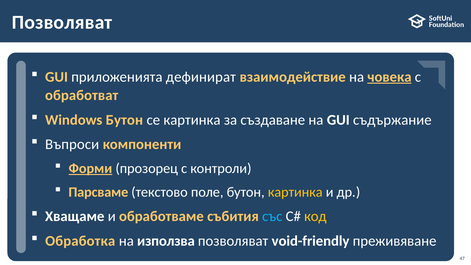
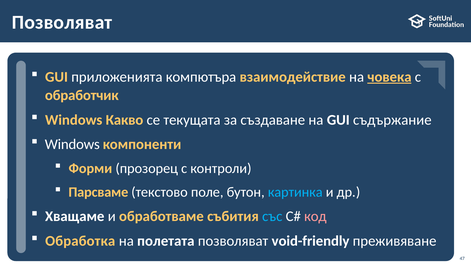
дефинират: дефинират -> компютъра (201, 77)
обработват: обработват -> обработчик (82, 95)
Windows Бутон: Бутон -> Какво (124, 120)
се картинка: картинка -> текущата (192, 120)
Въпроси: Въпроси -> Windows (72, 144)
Форми underline: present -> none (90, 168)
картинка colour: yellow -> light blue (295, 192)
код colour: yellow -> pink (315, 216)
използва: използва -> полетата (166, 241)
